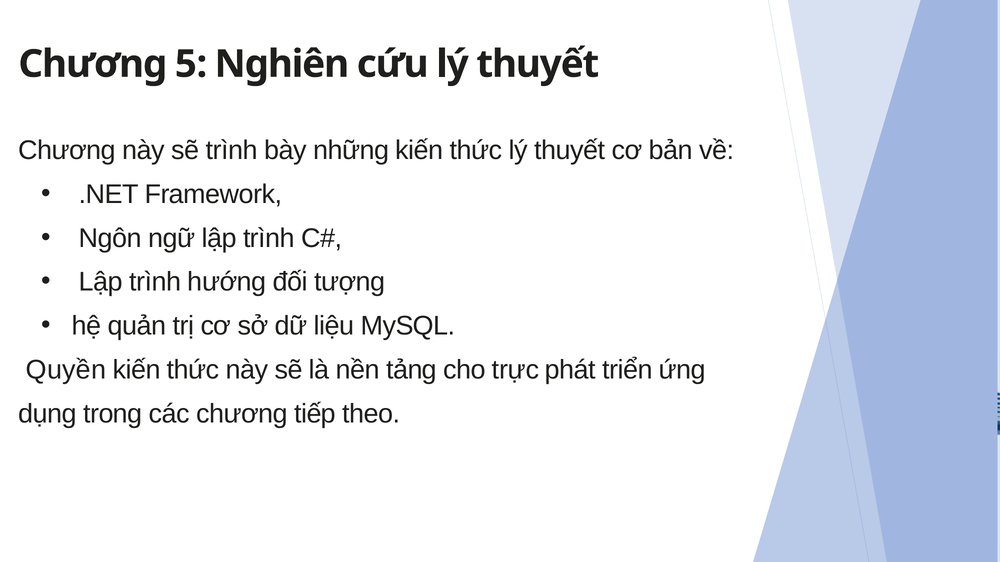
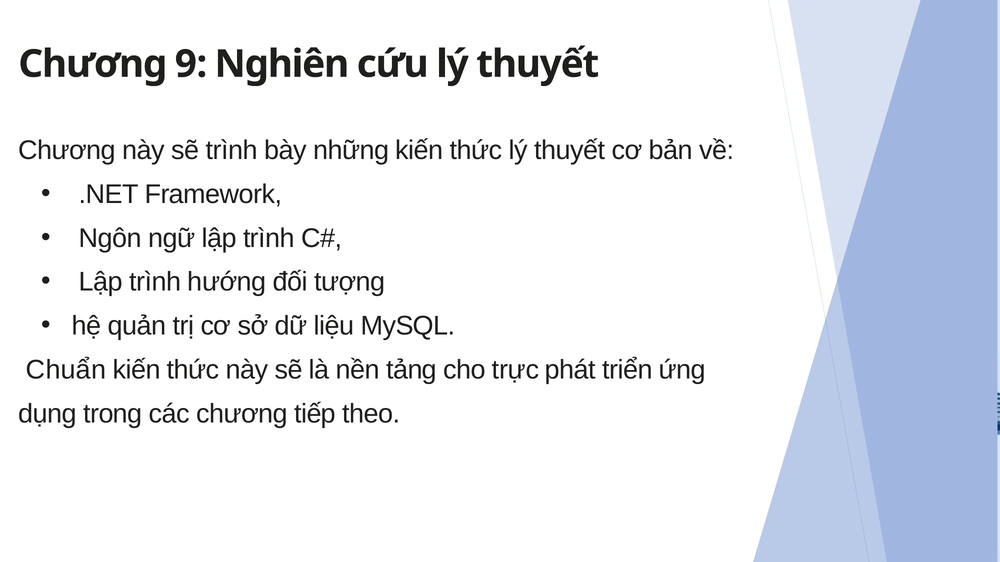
5: 5 -> 9 (191, 64)
Quyền: Quyền -> Chuẩn (66, 370)
